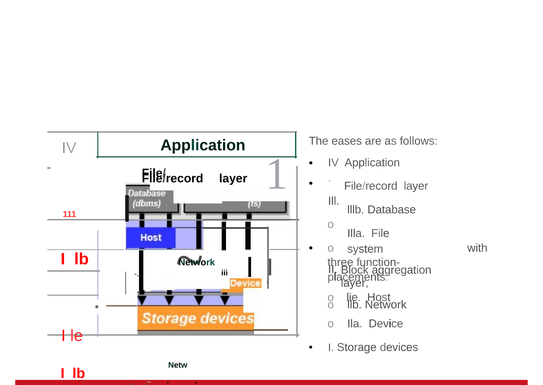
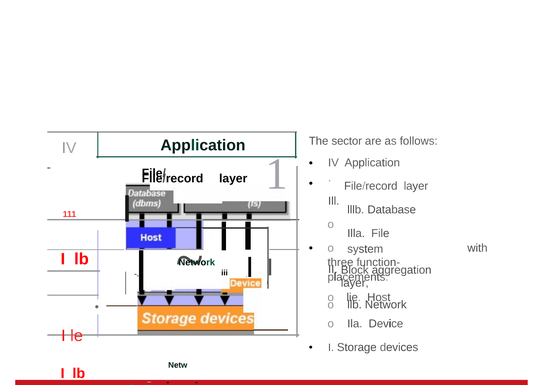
eases: eases -> sector (347, 141)
